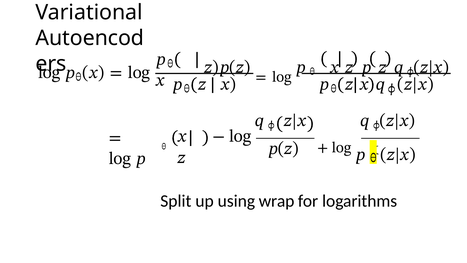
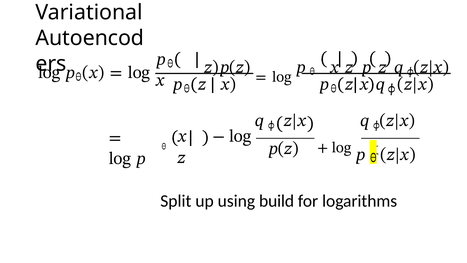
wrap: wrap -> build (277, 201)
